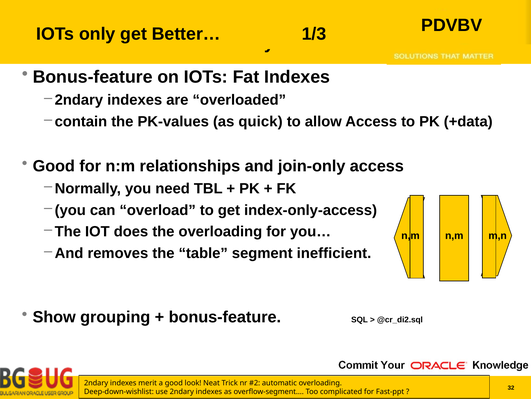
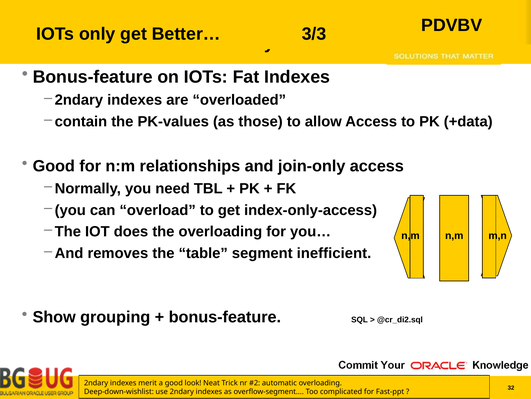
1/3: 1/3 -> 3/3 (314, 34)
quick: quick -> those (261, 121)
